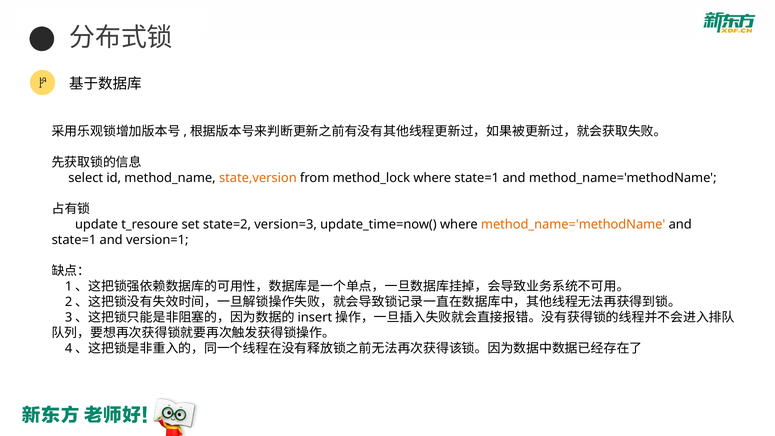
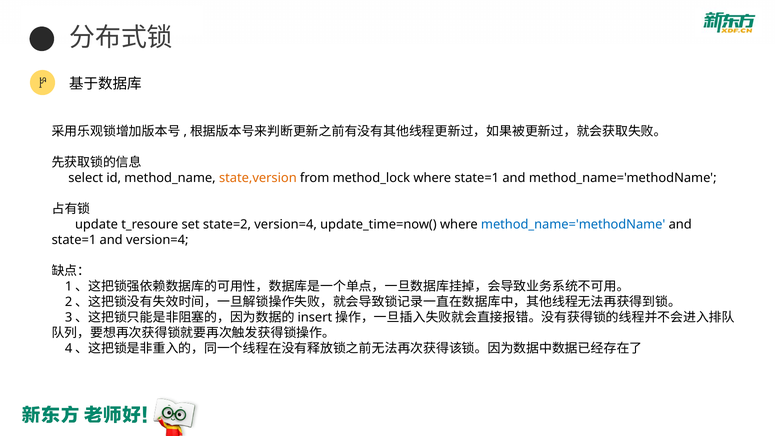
state=2 version=3: version=3 -> version=4 (286, 225)
method_name='methodName colour: orange -> blue (573, 225)
and version=1: version=1 -> version=4 (157, 240)
